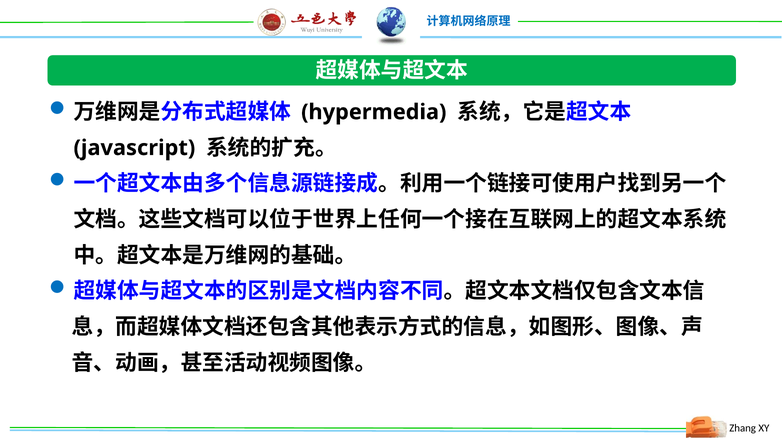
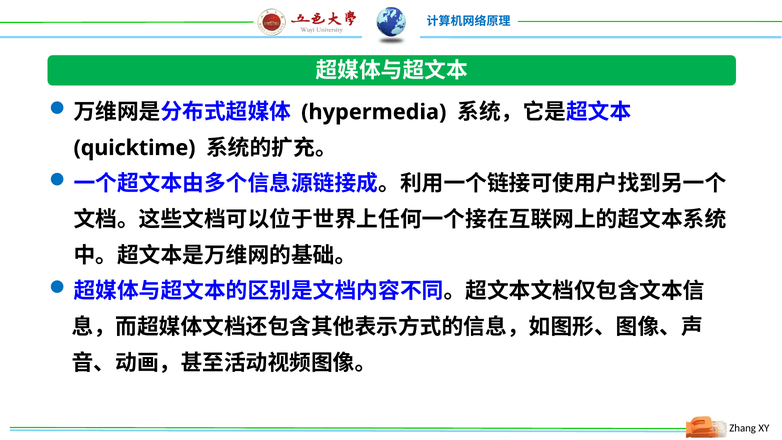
javascript: javascript -> quicktime (135, 148)
